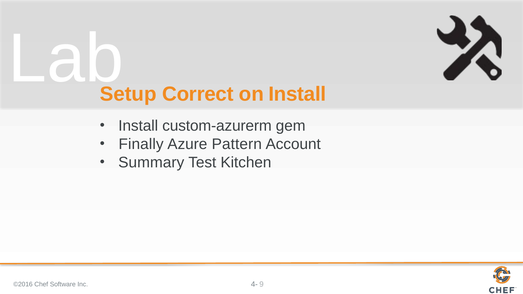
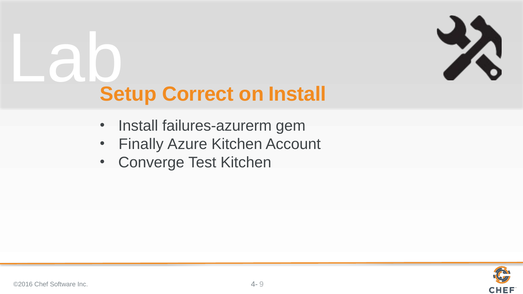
custom-azurerm: custom-azurerm -> failures-azurerm (217, 126)
Azure Pattern: Pattern -> Kitchen (237, 144)
Summary: Summary -> Converge (151, 163)
